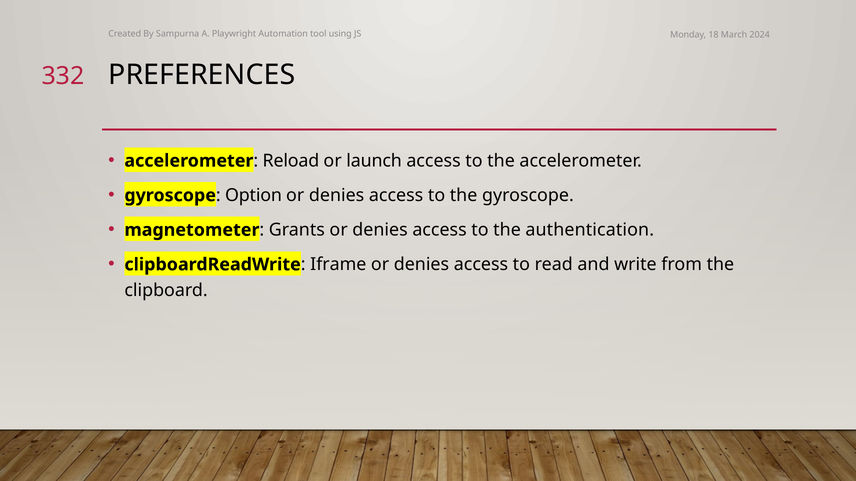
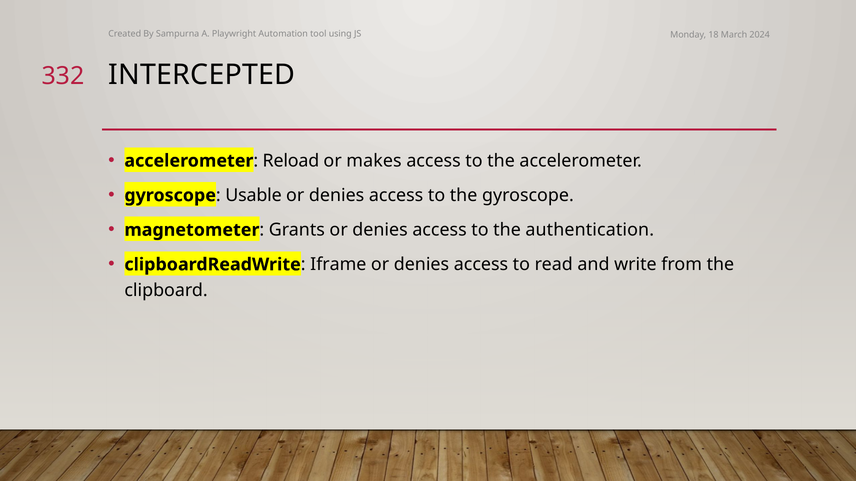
PREFERENCES: PREFERENCES -> INTERCEPTED (202, 75)
launch: launch -> makes (374, 161)
Option: Option -> Usable (254, 196)
